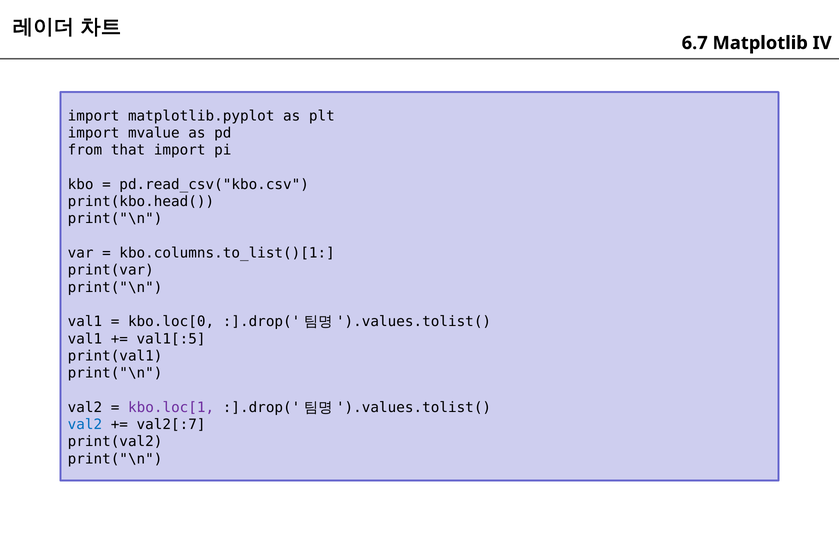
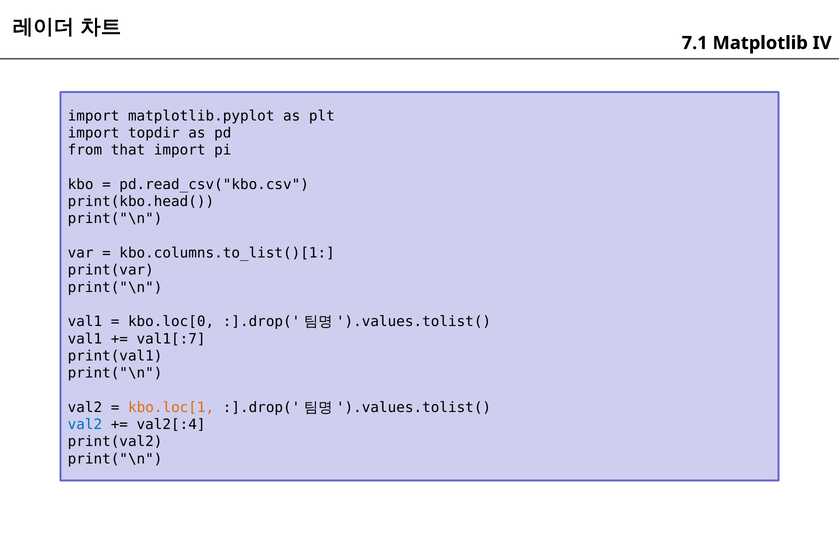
6.7: 6.7 -> 7.1 (695, 43)
mvalue: mvalue -> topdir (154, 133)
val1[:5: val1[:5 -> val1[:7 (171, 339)
kbo.loc[1 colour: purple -> orange (171, 407)
val2[:7: val2[:7 -> val2[:4 (171, 425)
